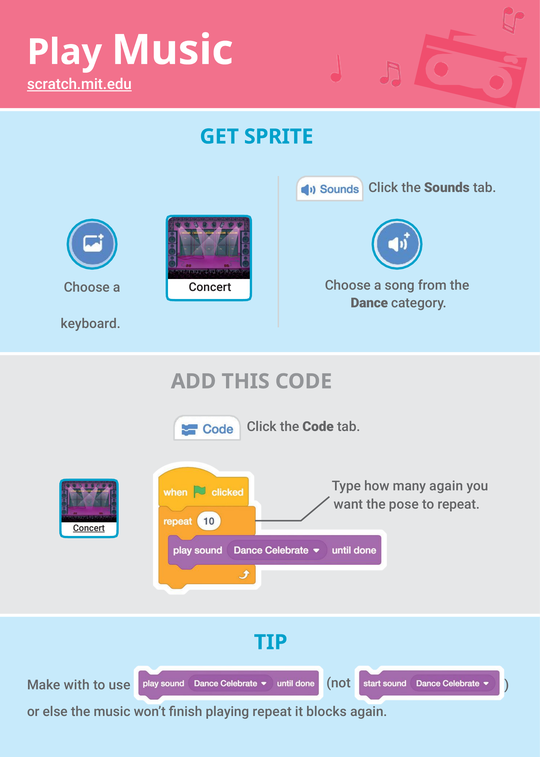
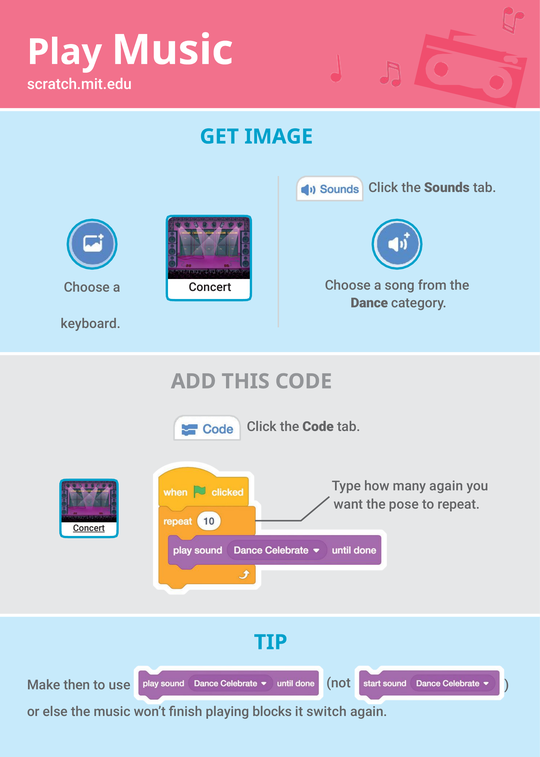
scratch.mit.edu underline: present -> none (79, 84)
SPRITE: SPRITE -> IMAGE (279, 136)
with: with -> then (77, 684)
playing repeat: repeat -> blocks (272, 711)
blocks: blocks -> switch (326, 711)
